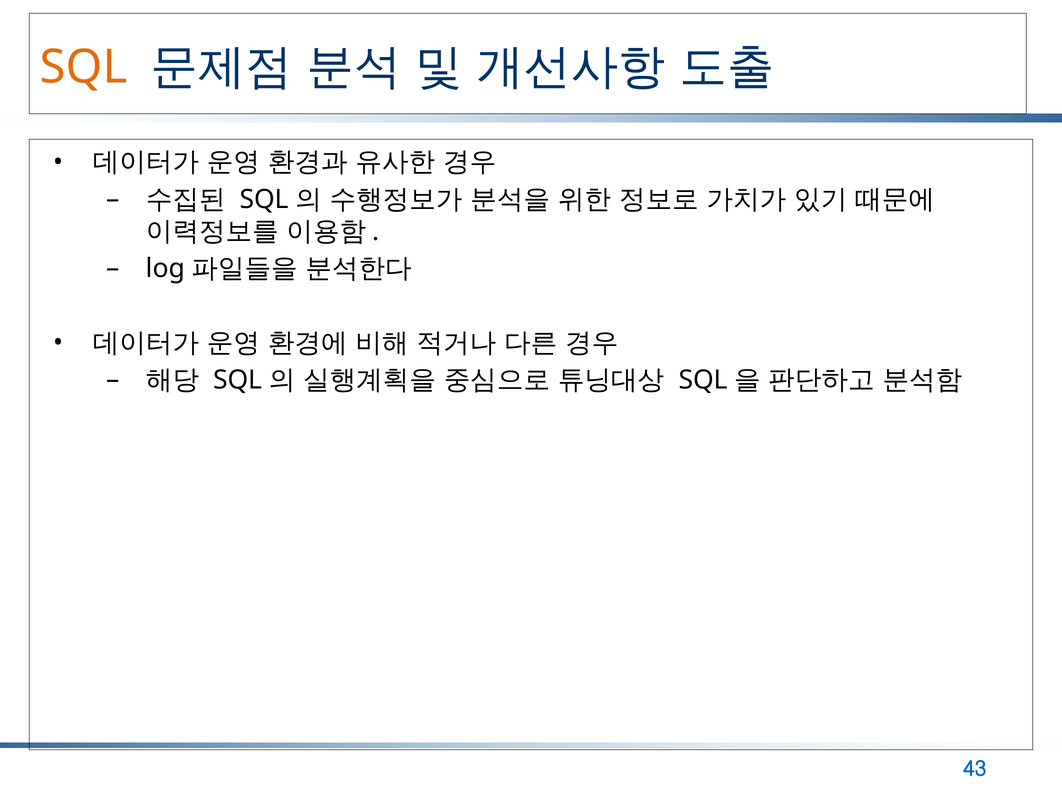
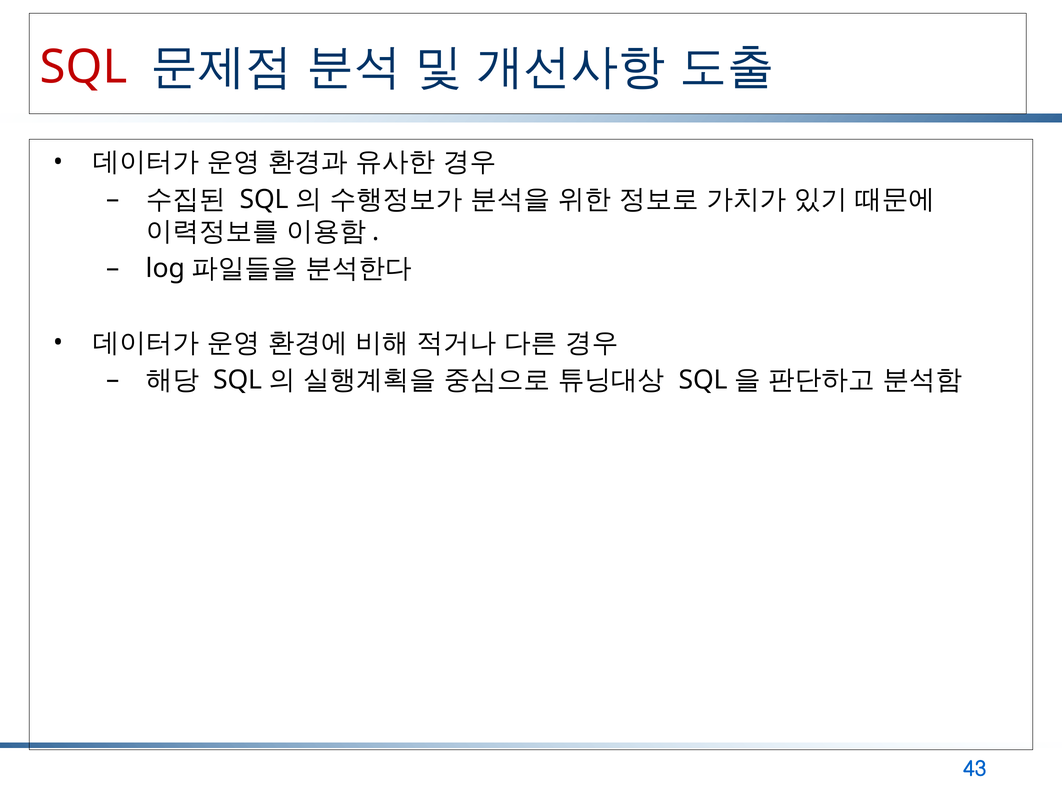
SQL colour: orange -> red (84, 67)
